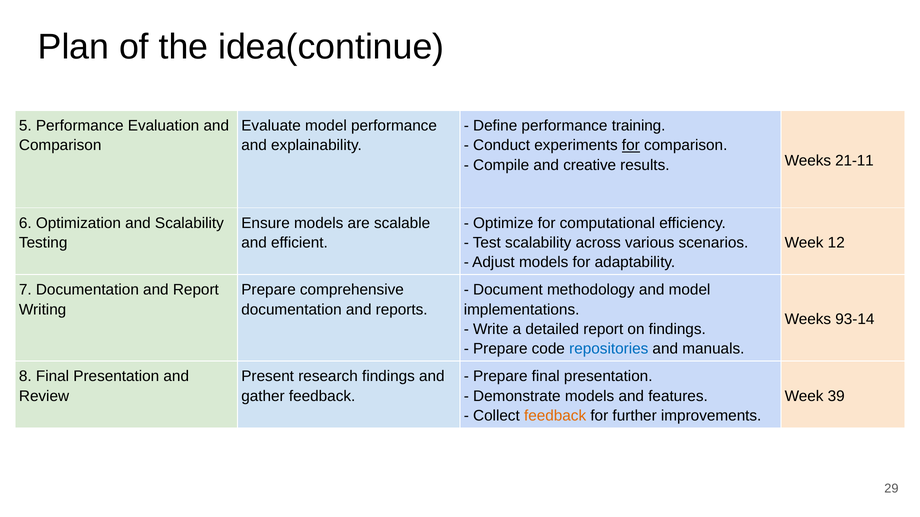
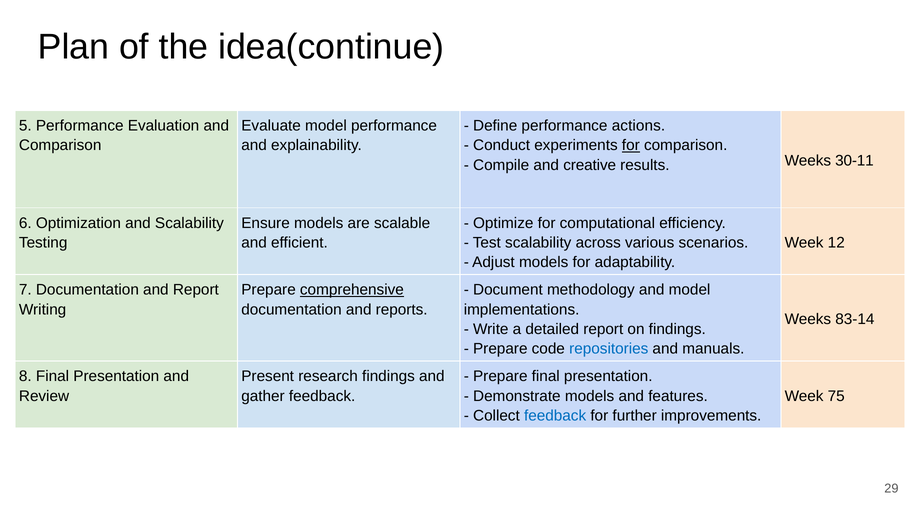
training: training -> actions (638, 126)
21-11: 21-11 -> 30-11 (854, 161)
comprehensive underline: none -> present (352, 290)
93-14: 93-14 -> 83-14 (855, 320)
39: 39 -> 75 (836, 396)
feedback colour: orange -> blue (555, 416)
